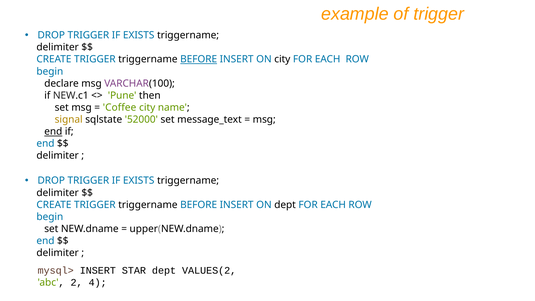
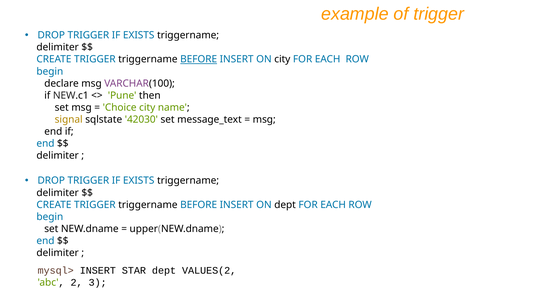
Coffee: Coffee -> Choice (120, 107)
52000: 52000 -> 42030 (141, 120)
end underline: present -> none (53, 132)
4: 4 -> 3 (98, 283)
